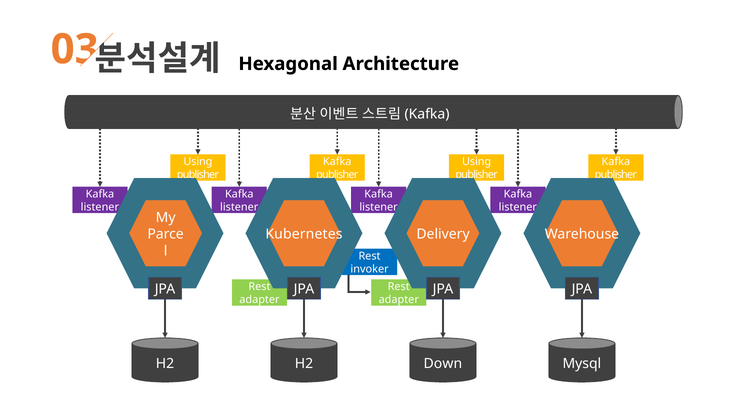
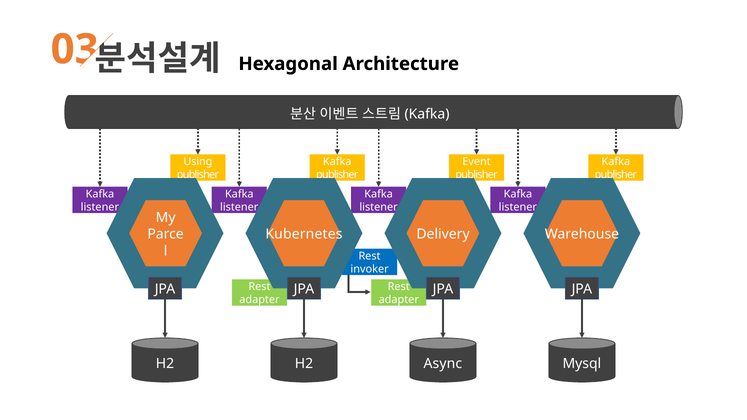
Using: Using -> Event (477, 162)
Down: Down -> Async (443, 364)
